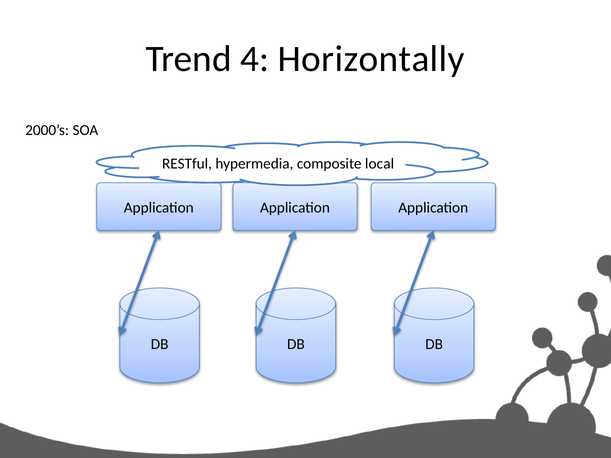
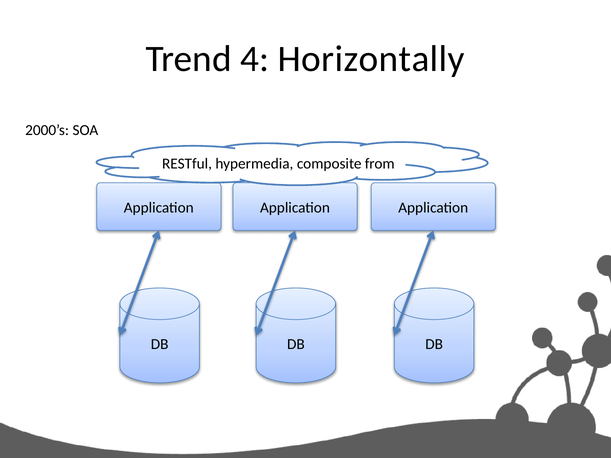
local: local -> from (380, 164)
